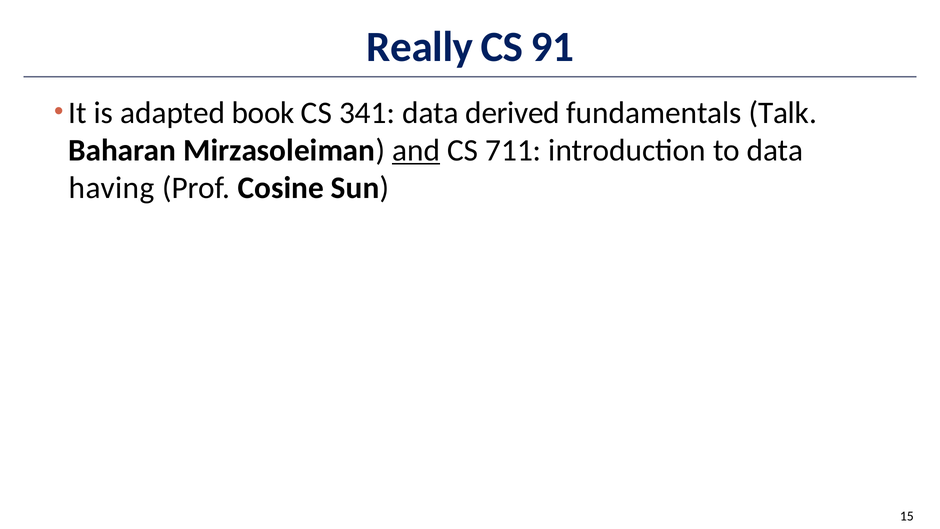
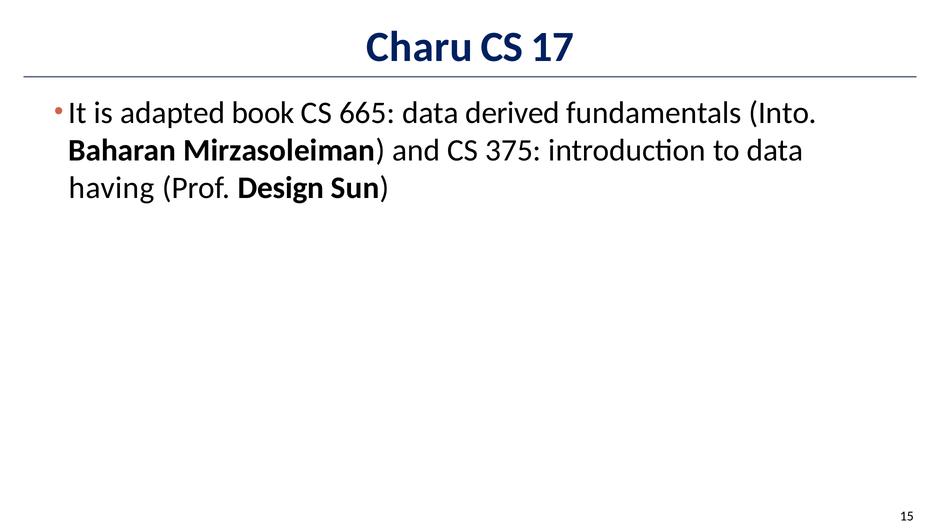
Really: Really -> Charu (420, 47)
91: 91 -> 17 (552, 47)
341: 341 -> 665 (367, 113)
Talk: Talk -> Into (783, 113)
and underline: present -> none (416, 150)
711: 711 -> 375 (513, 150)
Cosine: Cosine -> Design (281, 188)
